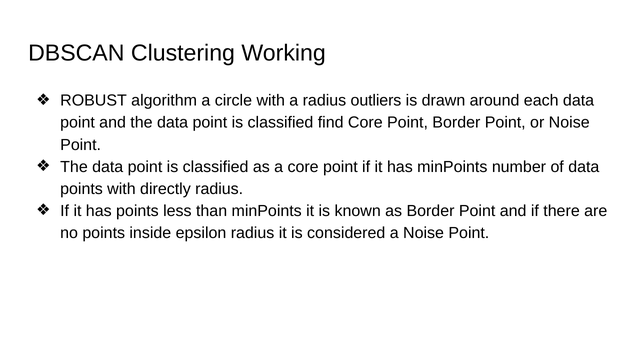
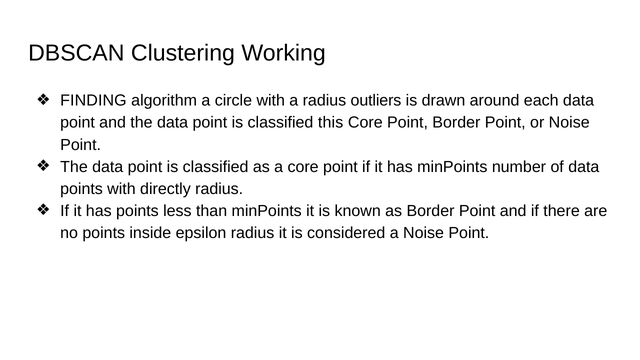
ROBUST: ROBUST -> FINDING (93, 101)
find: find -> this (331, 123)
